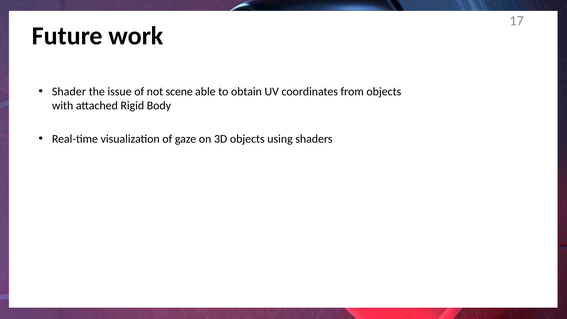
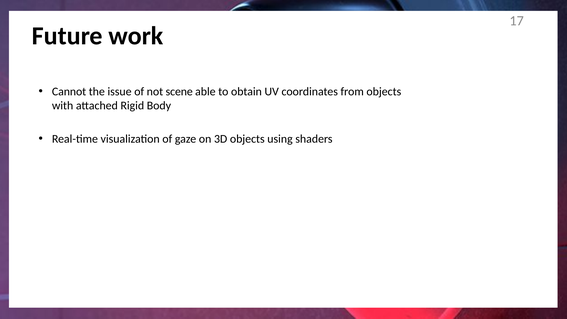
Shader: Shader -> Cannot (69, 91)
